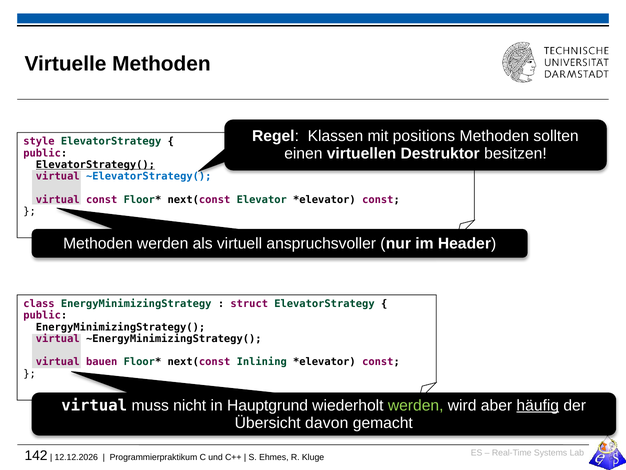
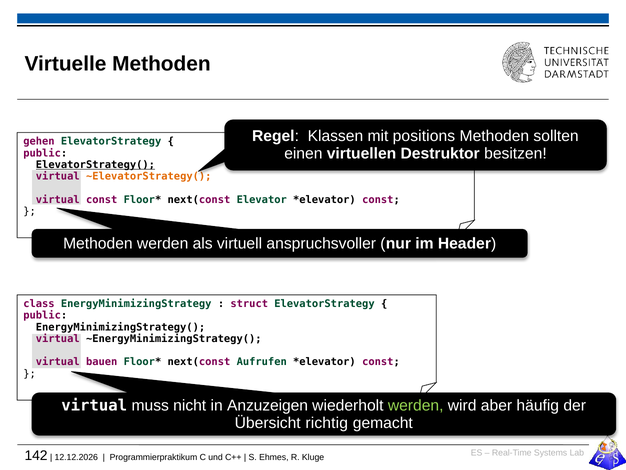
style: style -> gehen (39, 141)
~ElevatorStrategy( colour: blue -> orange (149, 176)
Inlining: Inlining -> Aufrufen (262, 362)
Hauptgrund: Hauptgrund -> Anzuzeigen (268, 405)
häufig underline: present -> none (538, 405)
davon: davon -> richtig (327, 422)
